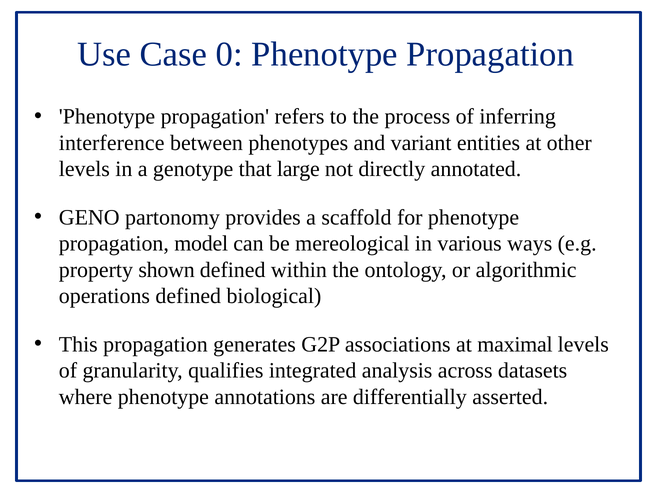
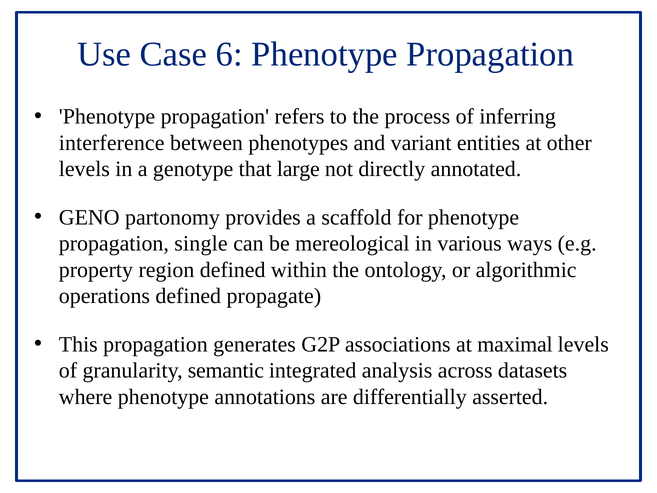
0: 0 -> 6 (229, 54)
model: model -> single (201, 244)
shown: shown -> region (166, 270)
biological: biological -> propagate (274, 296)
qualifies: qualifies -> semantic (226, 371)
